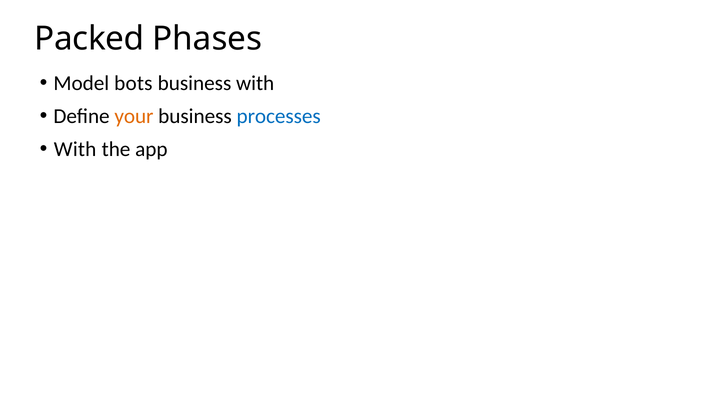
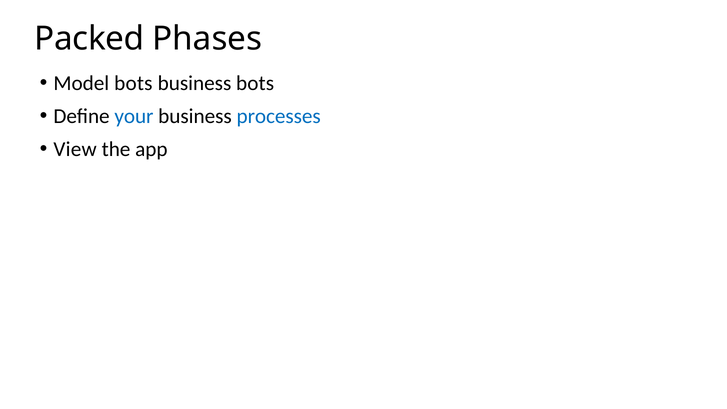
business with: with -> bots (255, 83)
your colour: orange -> blue (134, 116)
With: With -> View (75, 149)
